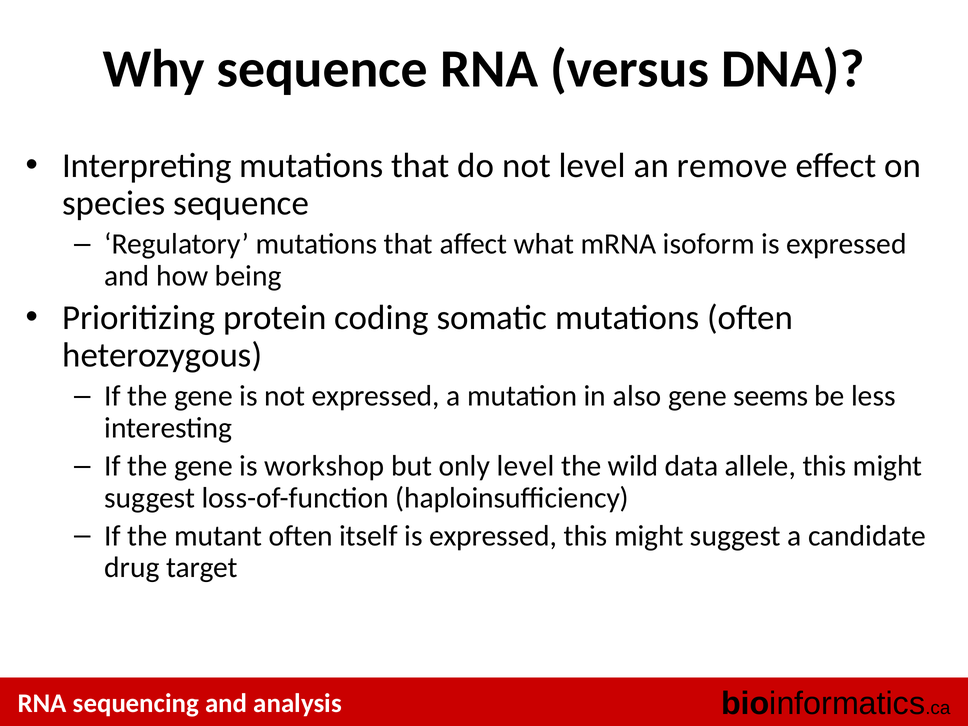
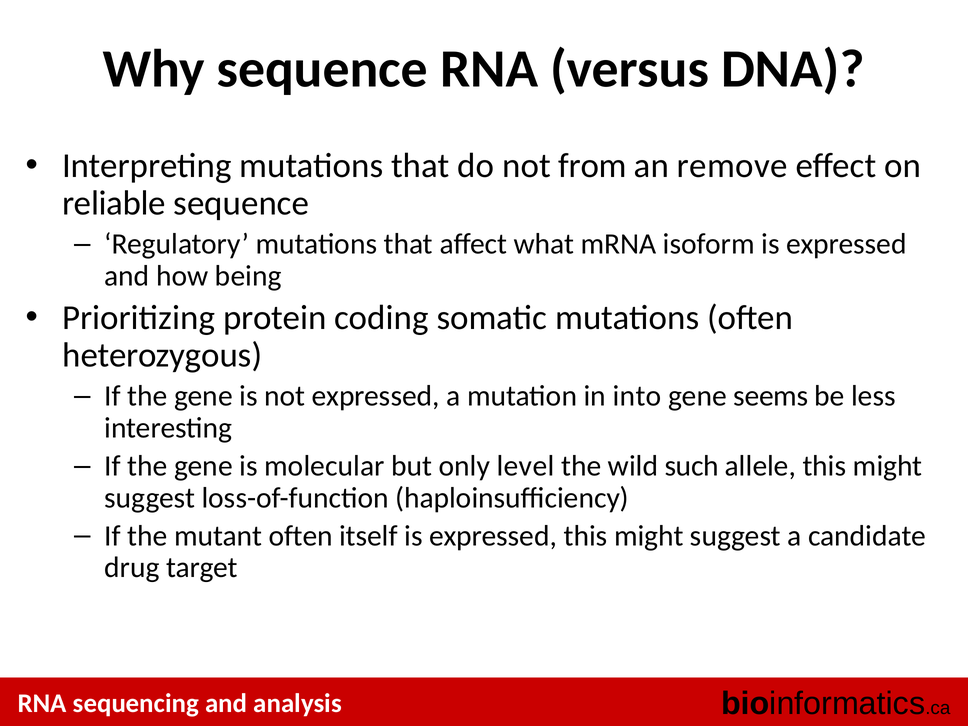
not level: level -> from (593, 165)
species: species -> reliable (114, 203)
also: also -> into (637, 396)
workshop: workshop -> molecular (324, 466)
data: data -> such (692, 466)
